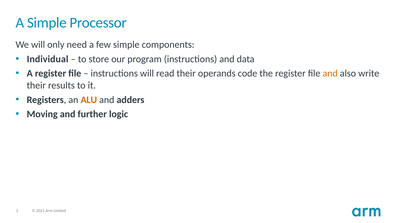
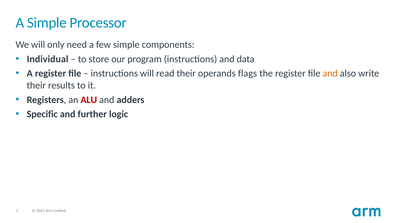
code: code -> flags (247, 73)
ALU colour: orange -> red (89, 100)
Moving: Moving -> Specific (42, 114)
